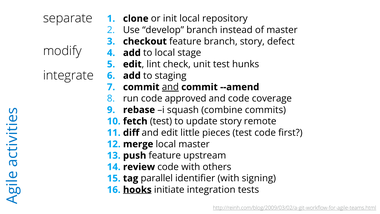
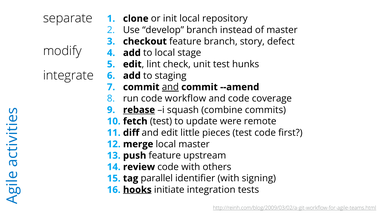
approved: approved -> workflow (185, 98)
rebase underline: none -> present (139, 110)
update story: story -> were (231, 121)
